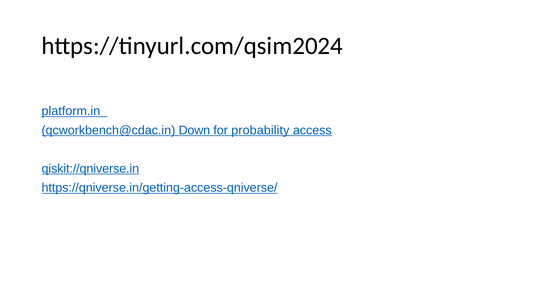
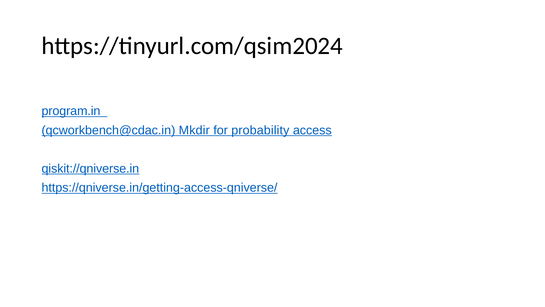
platform.in: platform.in -> program.in (71, 111)
Down: Down -> Mkdir (194, 130)
